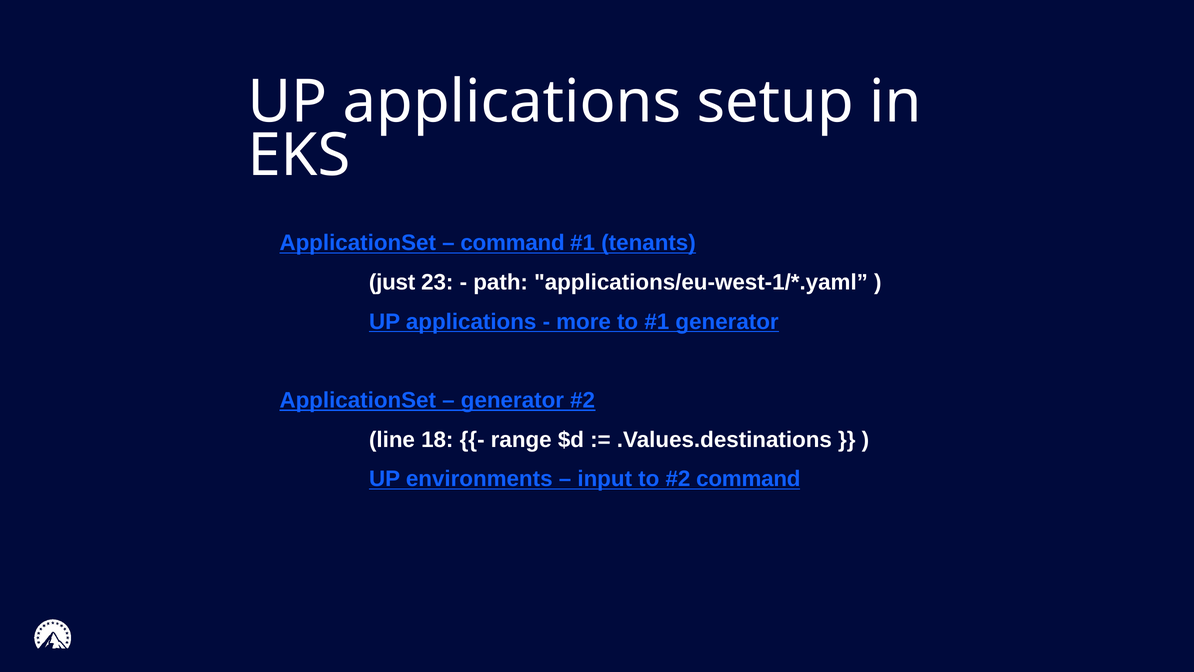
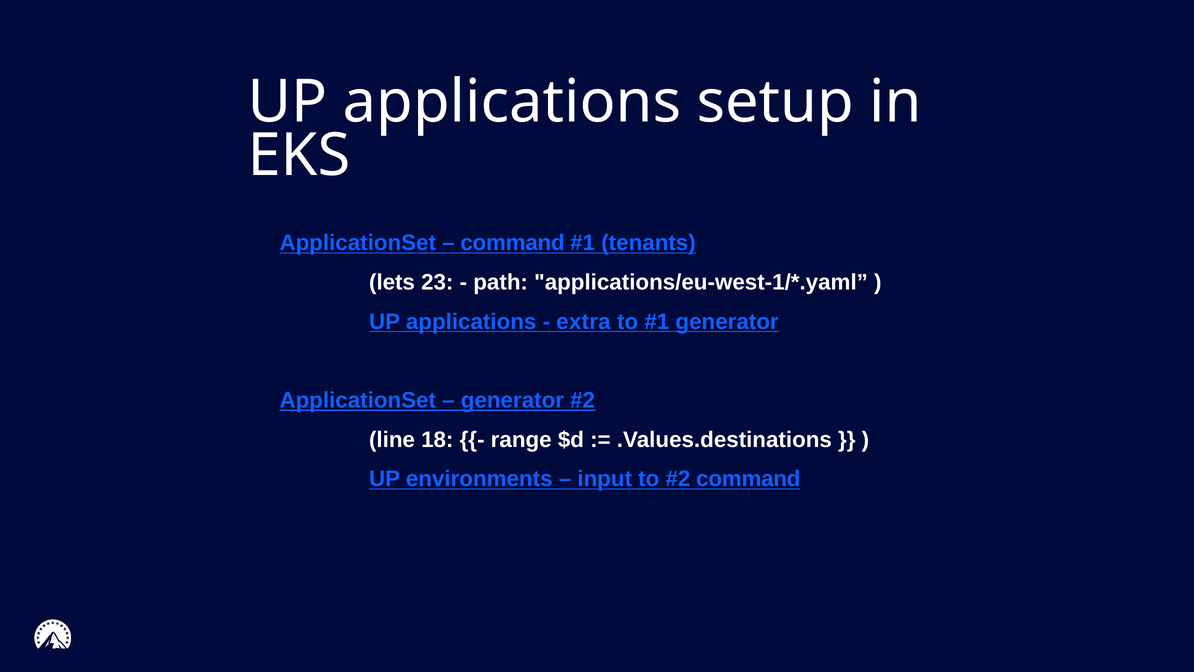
just: just -> lets (392, 282)
more: more -> extra (583, 322)
